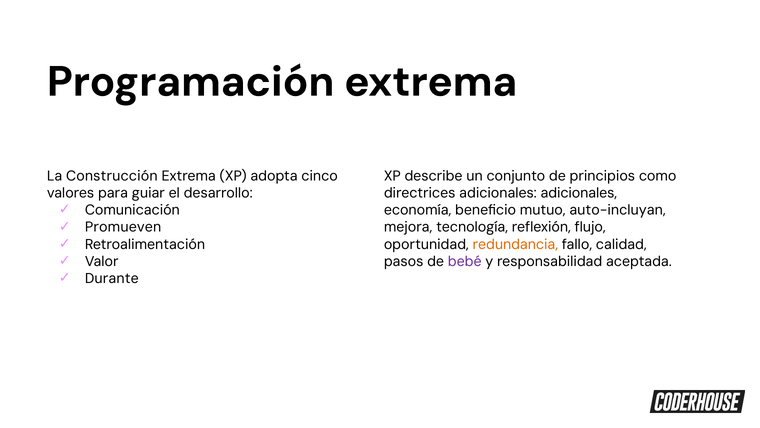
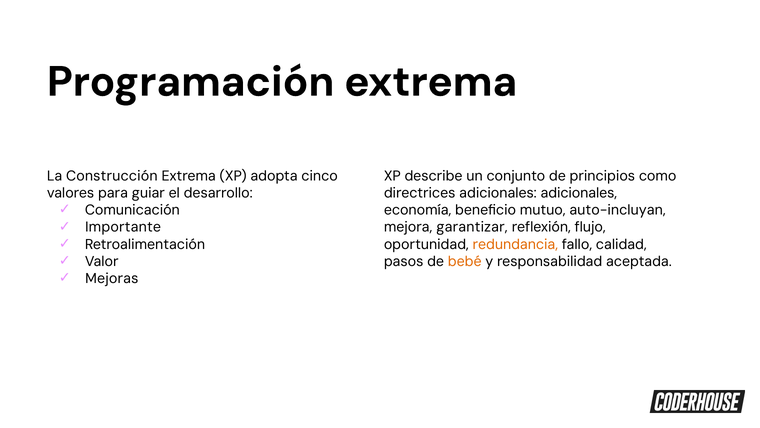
Promueven: Promueven -> Importante (123, 227)
tecnología: tecnología -> garantizar (472, 227)
bebé colour: purple -> orange (465, 261)
Durante: Durante -> Mejoras (112, 278)
